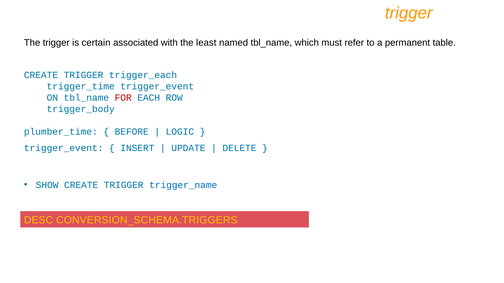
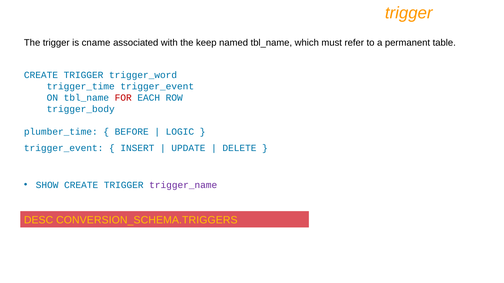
certain: certain -> cname (96, 43)
least: least -> keep (206, 43)
trigger_each: trigger_each -> trigger_word (143, 75)
trigger_name colour: blue -> purple (183, 185)
